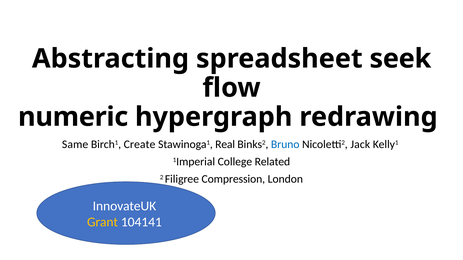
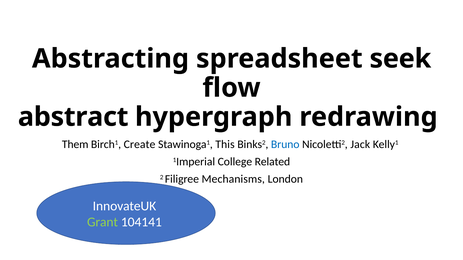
numeric: numeric -> abstract (73, 117)
Same: Same -> Them (75, 145)
Real: Real -> This (225, 145)
Compression: Compression -> Mechanisms (233, 179)
Grant colour: yellow -> light green (102, 222)
